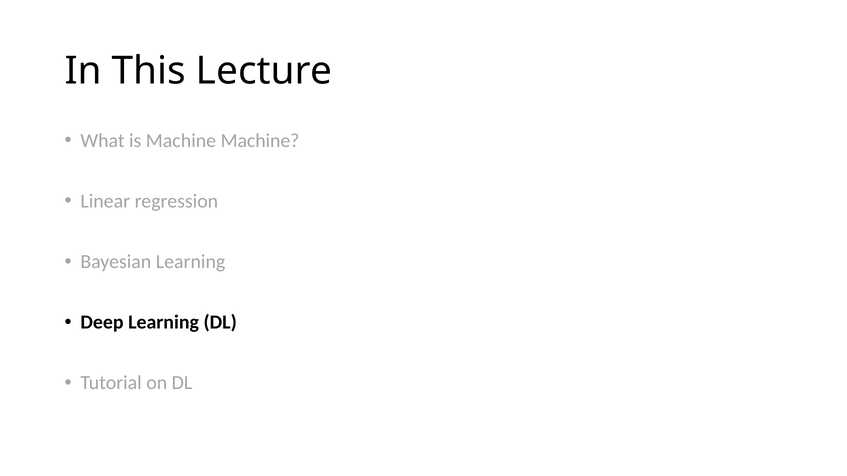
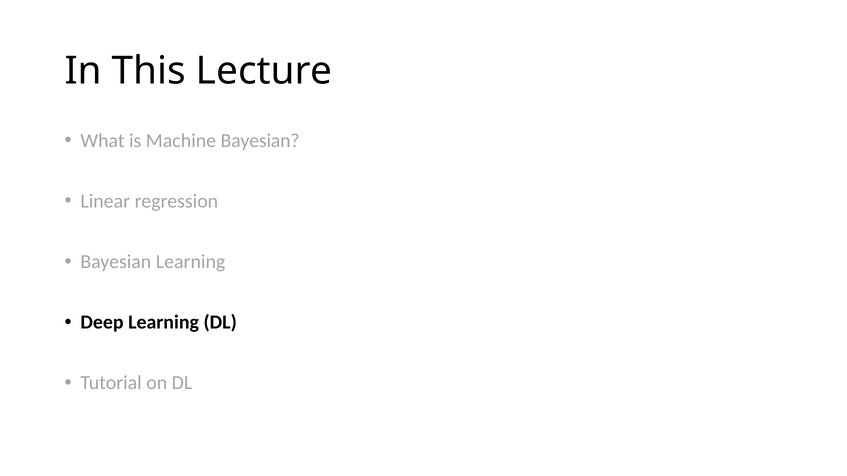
Machine Machine: Machine -> Bayesian (260, 141)
